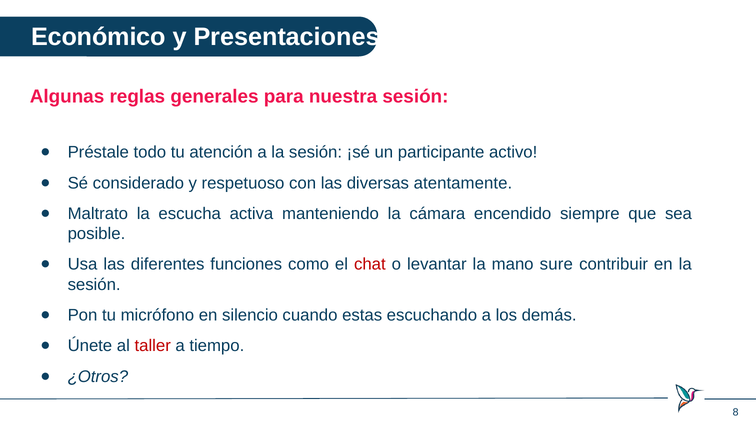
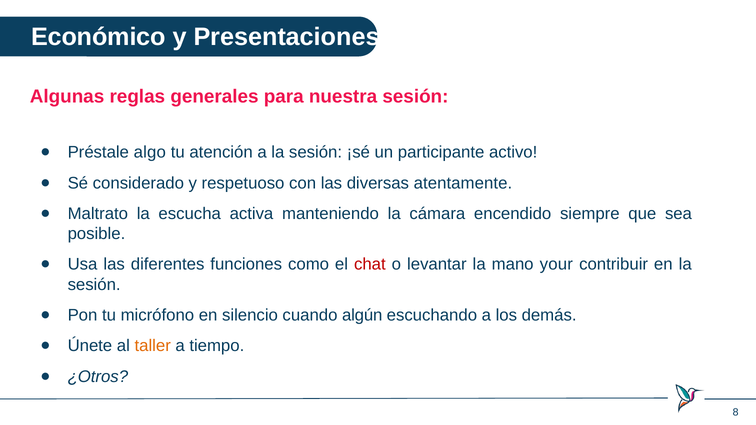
todo: todo -> algo (150, 152)
sure: sure -> your (556, 265)
estas: estas -> algún (362, 315)
taller colour: red -> orange (153, 346)
